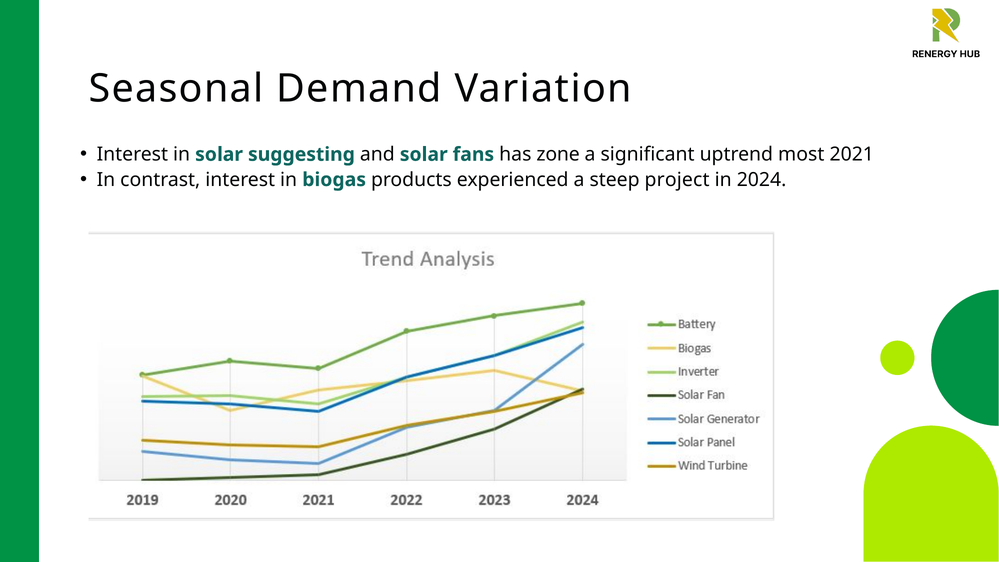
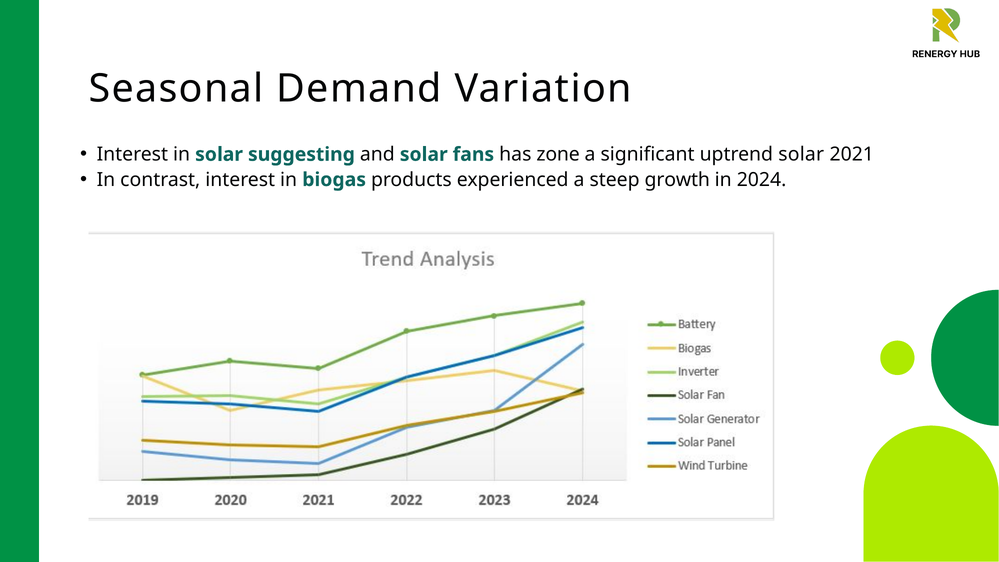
uptrend most: most -> solar (801, 154)
project: project -> growth (677, 180)
